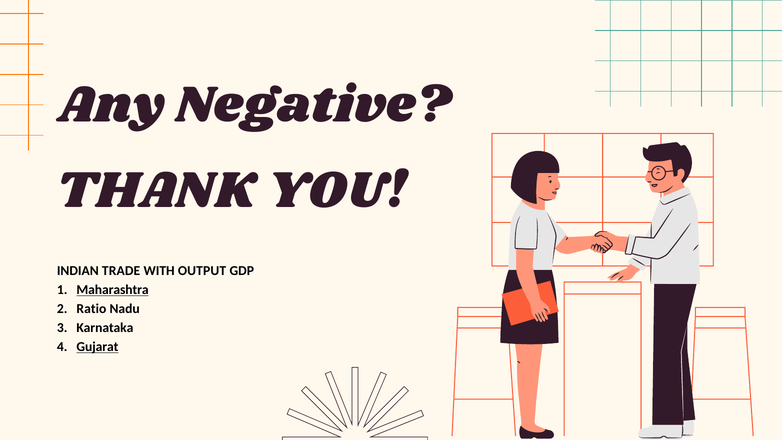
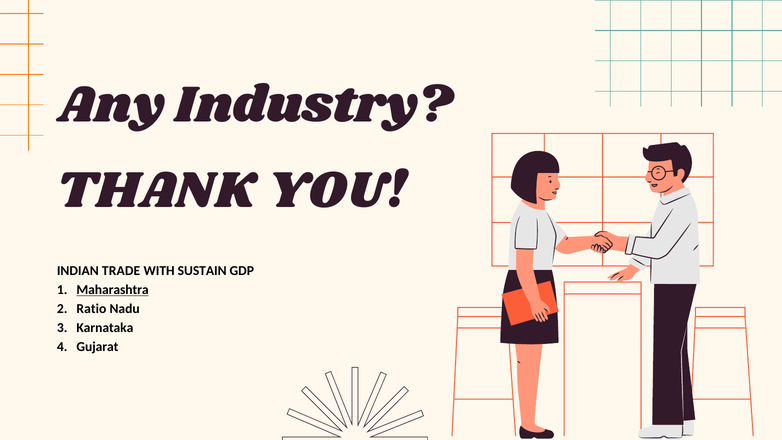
Negative: Negative -> Industry (314, 104)
OUTPUT: OUTPUT -> SUSTAIN (202, 271)
Gujarat underline: present -> none (97, 347)
